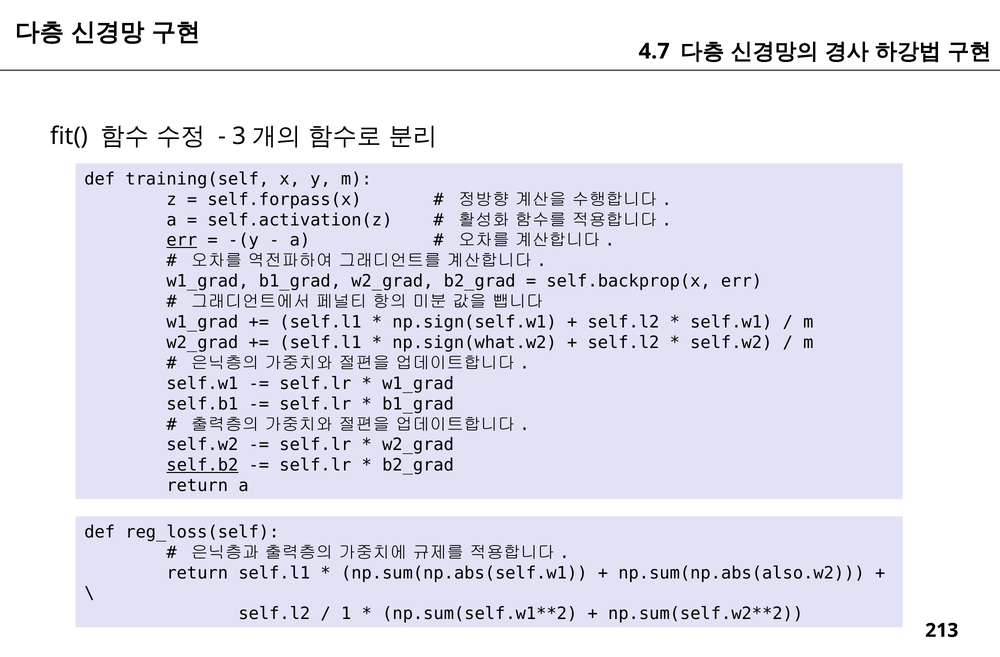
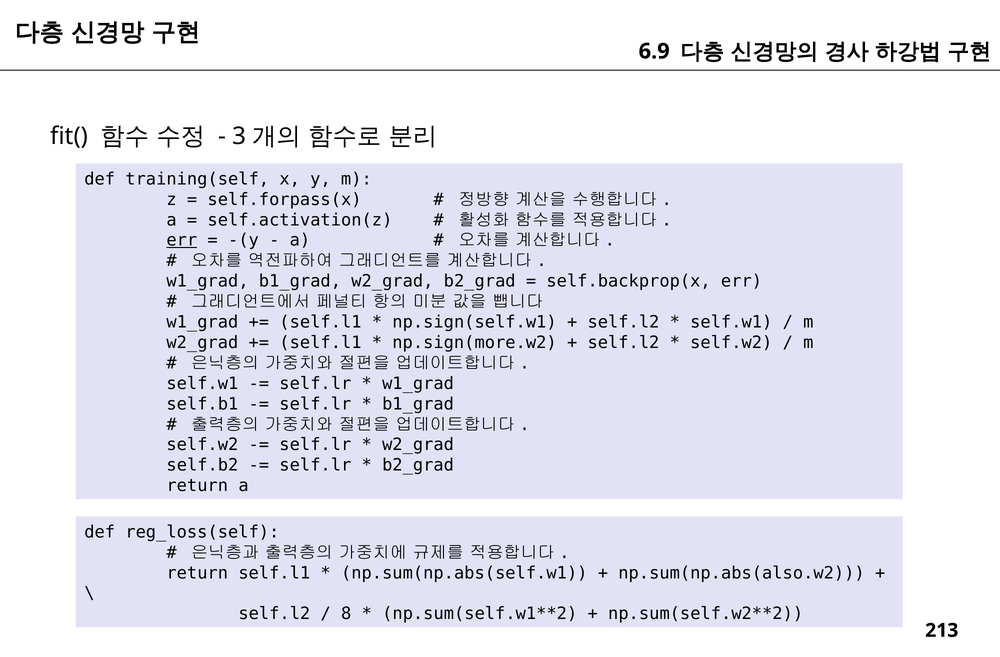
4.7: 4.7 -> 6.9 (654, 51)
np.sign(what.w2: np.sign(what.w2 -> np.sign(more.w2 (475, 343)
self.b2 underline: present -> none (202, 465)
1: 1 -> 8 (346, 614)
